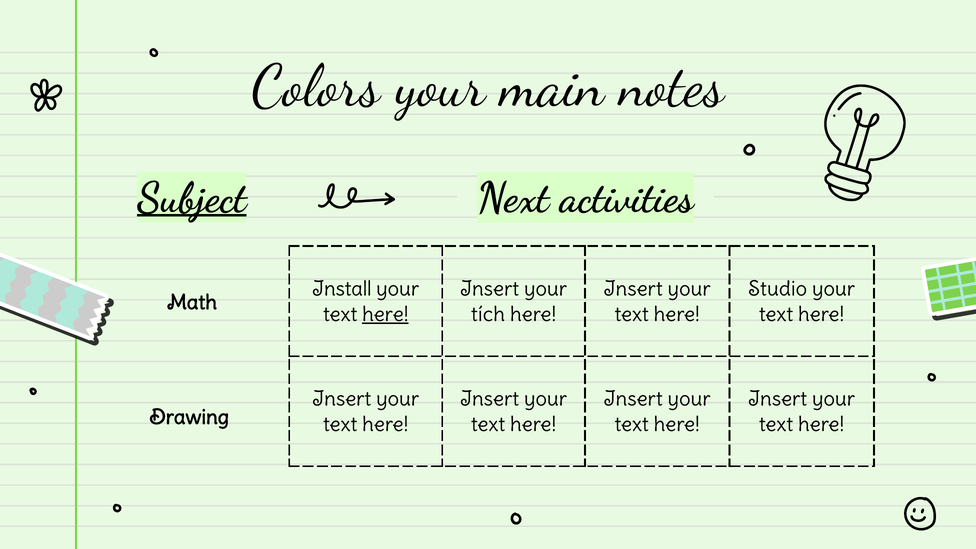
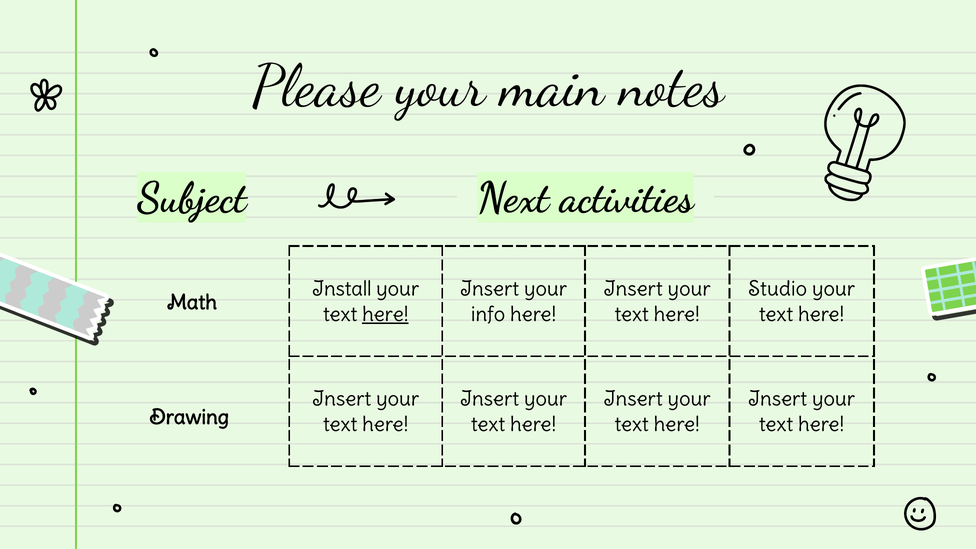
Colors: Colors -> Please (316, 85)
Subject underline: present -> none (192, 197)
tích: tích -> info (488, 314)
